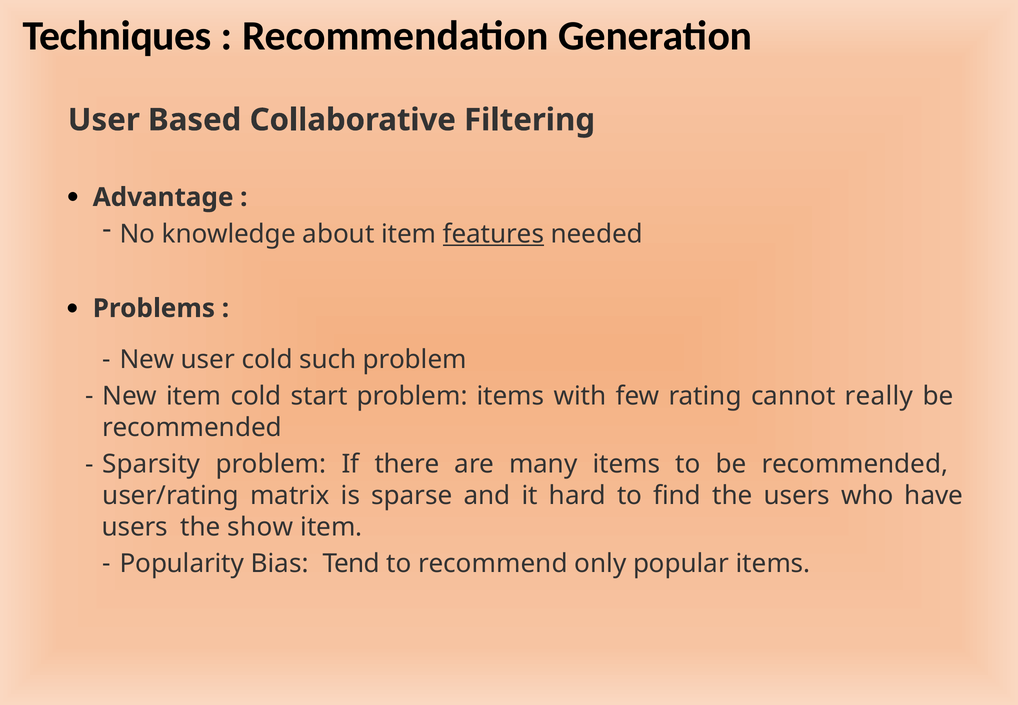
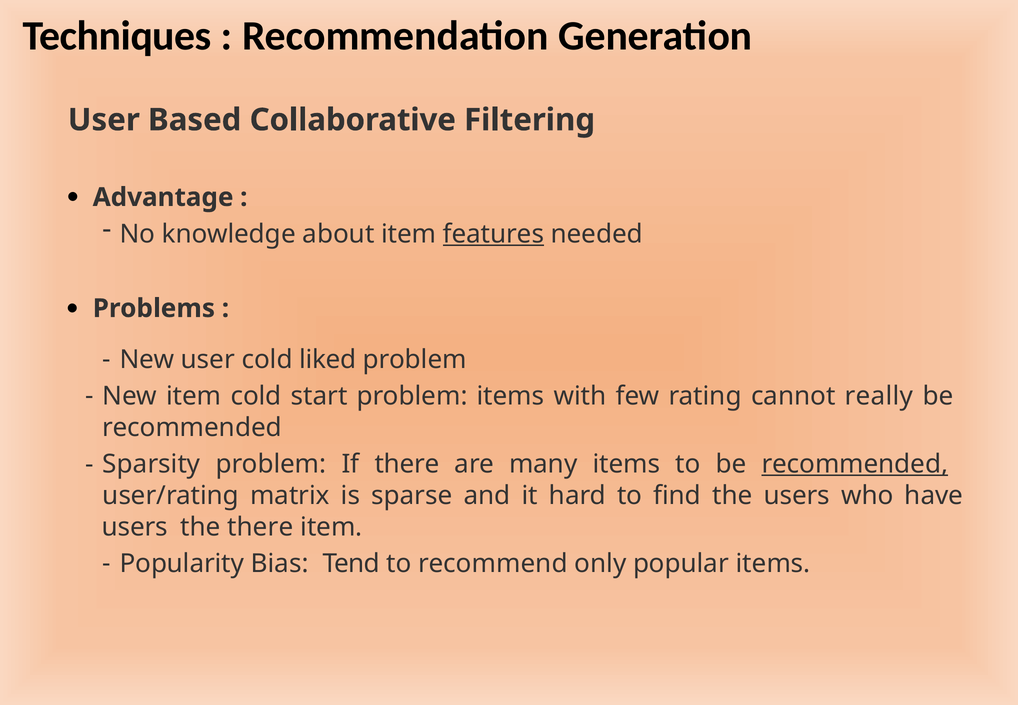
such: such -> liked (328, 360)
recommended underline: none -> present (855, 464)
the show: show -> there (260, 527)
